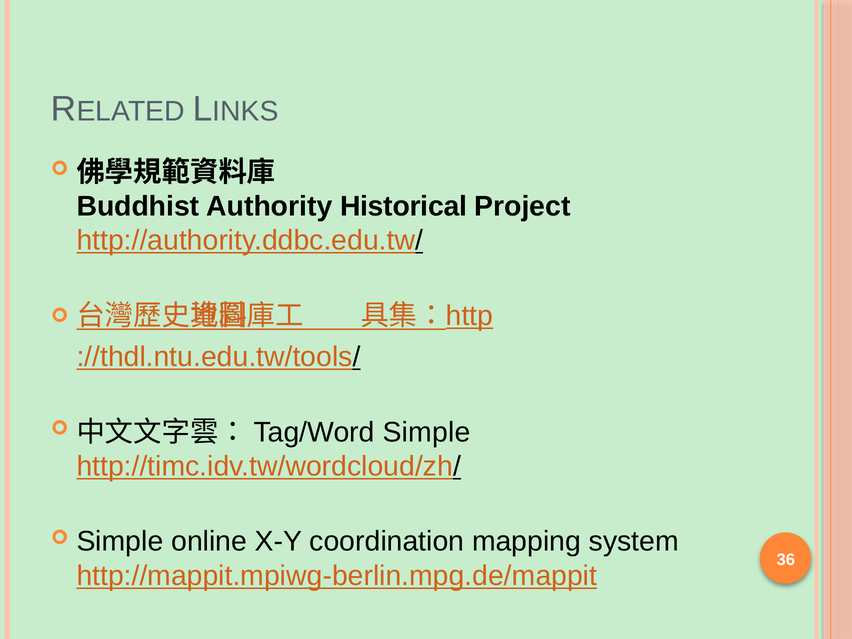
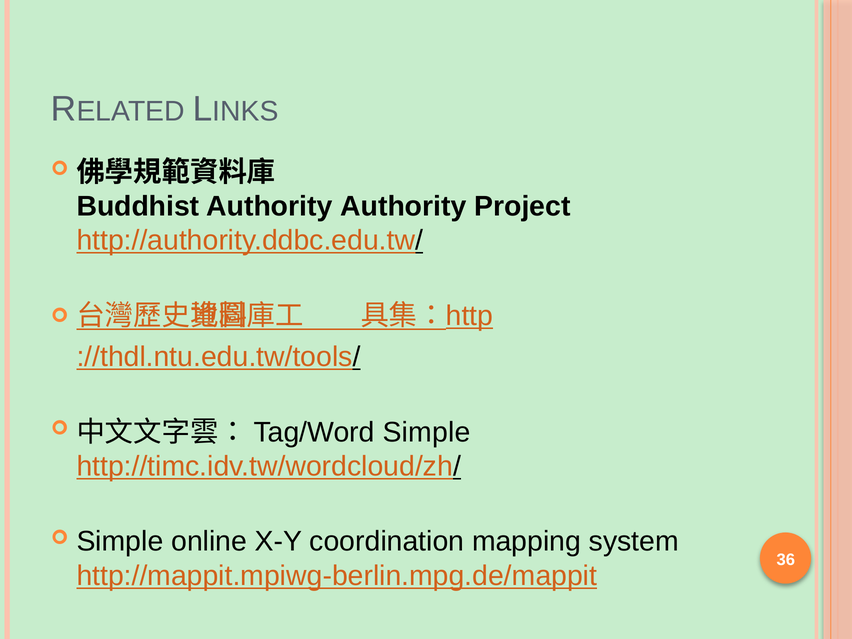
Authority Historical: Historical -> Authority (403, 206)
